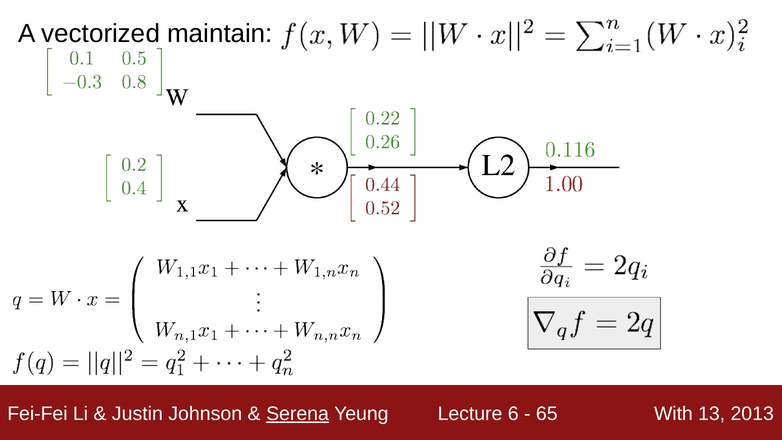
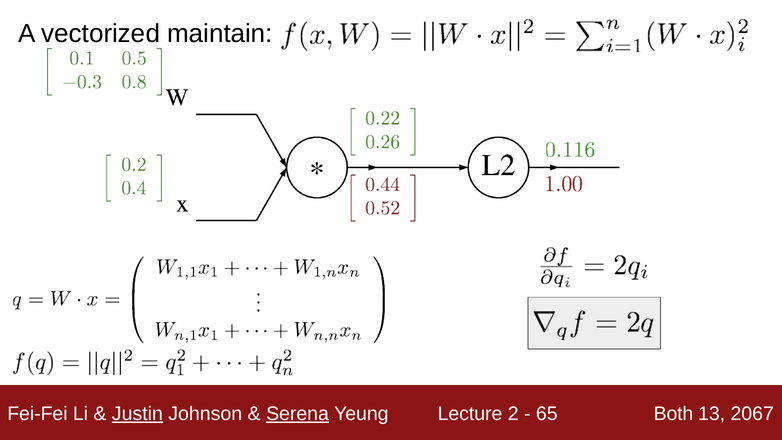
Justin underline: none -> present (137, 414)
6: 6 -> 2 (513, 414)
With: With -> Both (673, 414)
2013: 2013 -> 2067 (752, 414)
